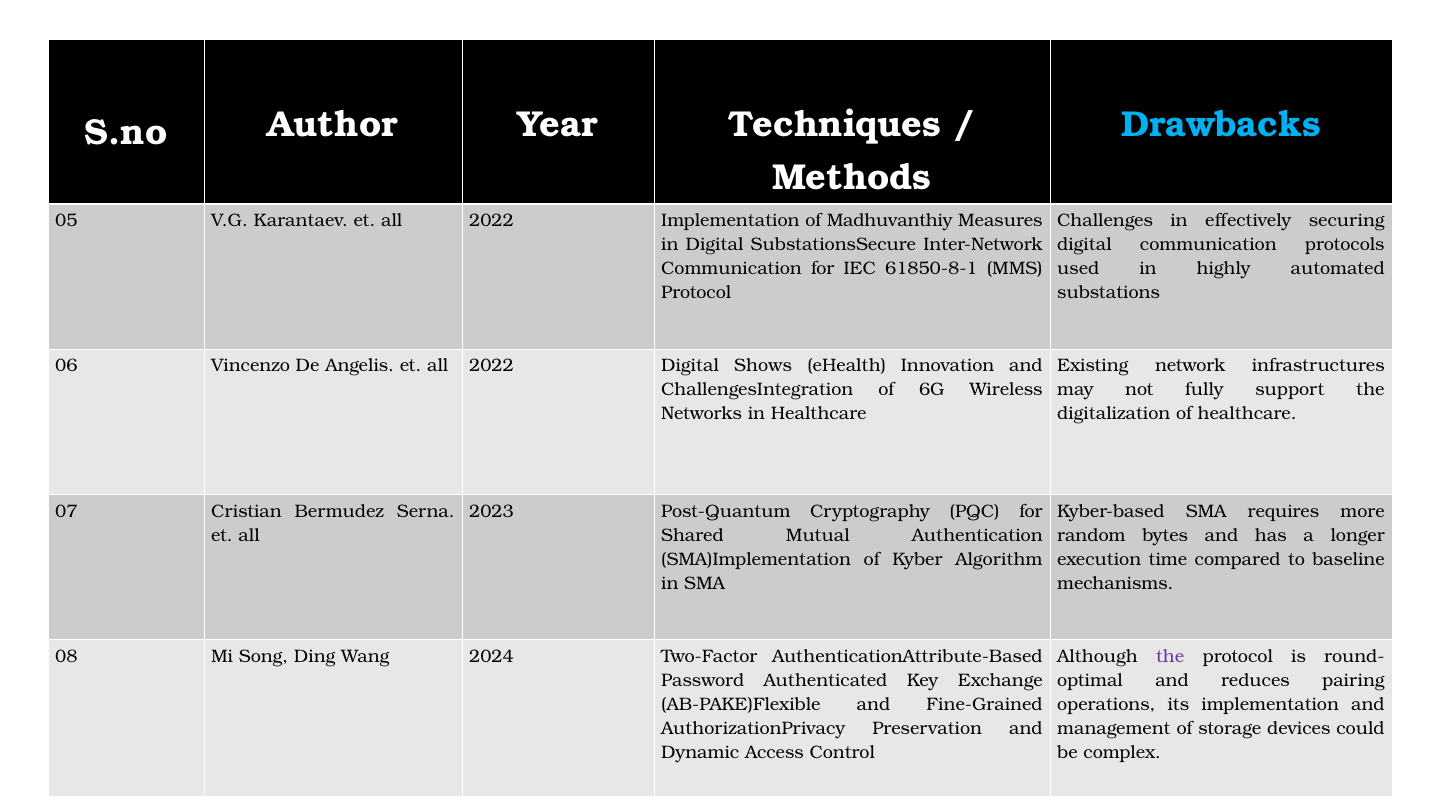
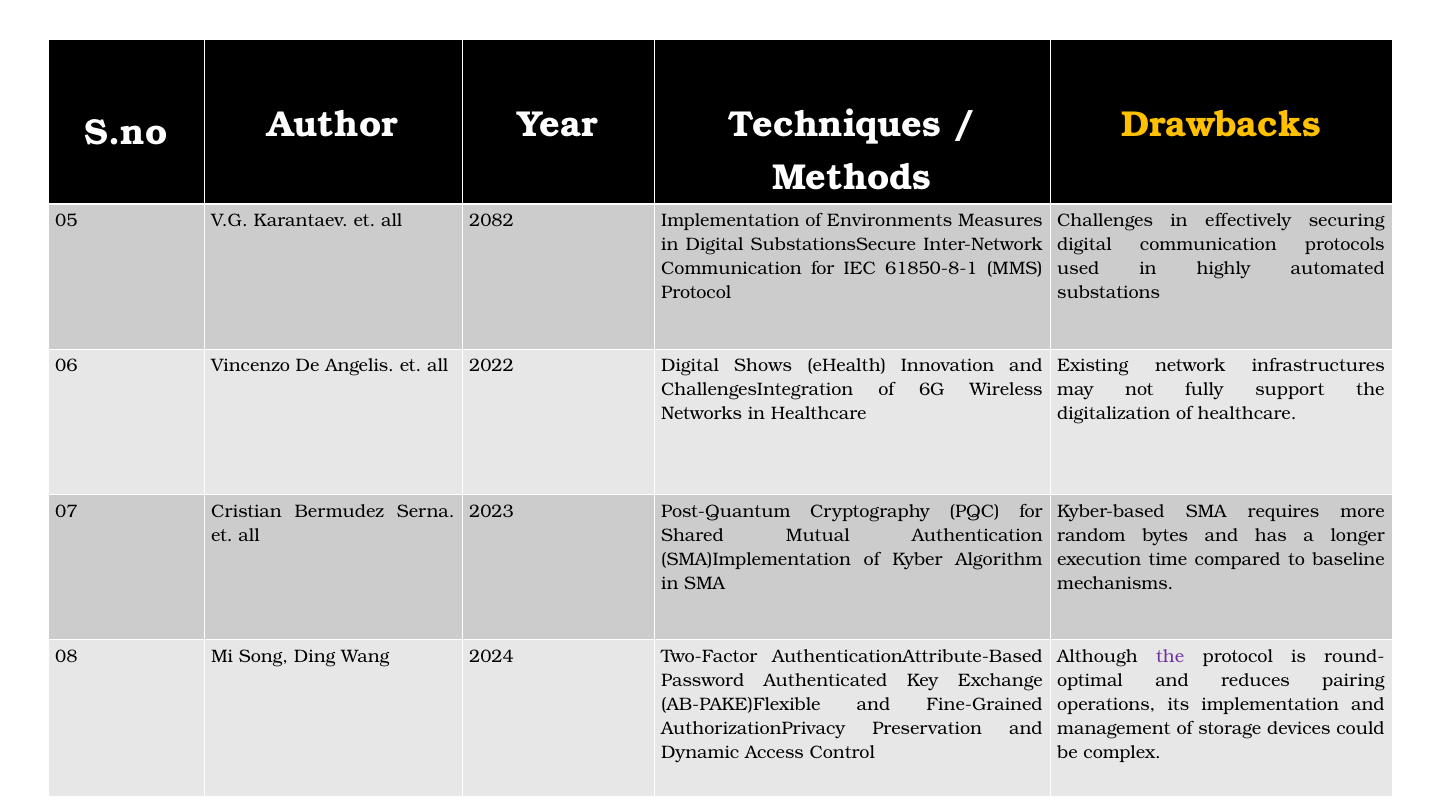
Drawbacks colour: light blue -> yellow (1221, 125)
Karantaev et all 2022: 2022 -> 2082 (491, 221)
Madhuvanthiy: Madhuvanthiy -> Environments (890, 221)
